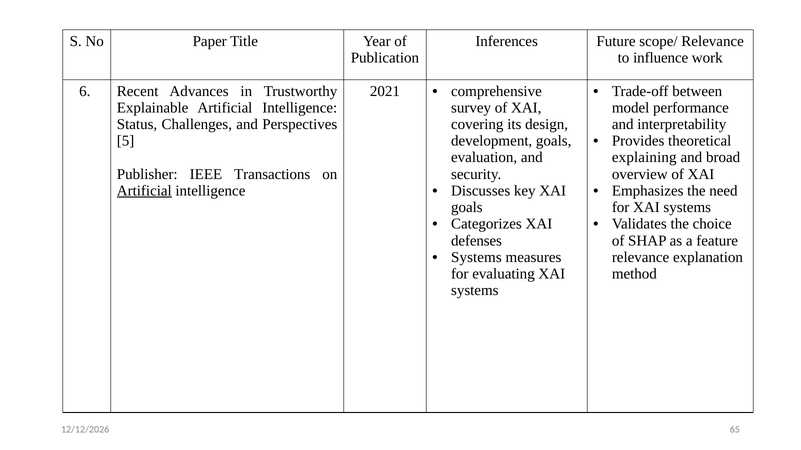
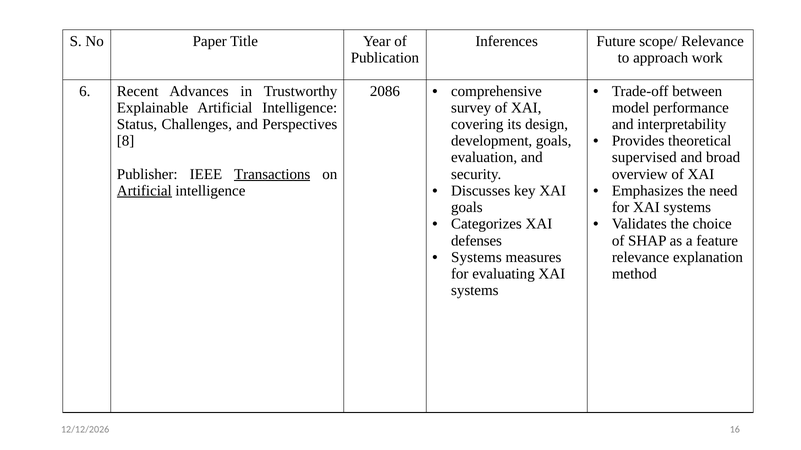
influence: influence -> approach (661, 58)
2021: 2021 -> 2086 (385, 91)
5: 5 -> 8 (126, 141)
explaining: explaining -> supervised (644, 158)
Transactions underline: none -> present (272, 174)
65: 65 -> 16 (735, 430)
